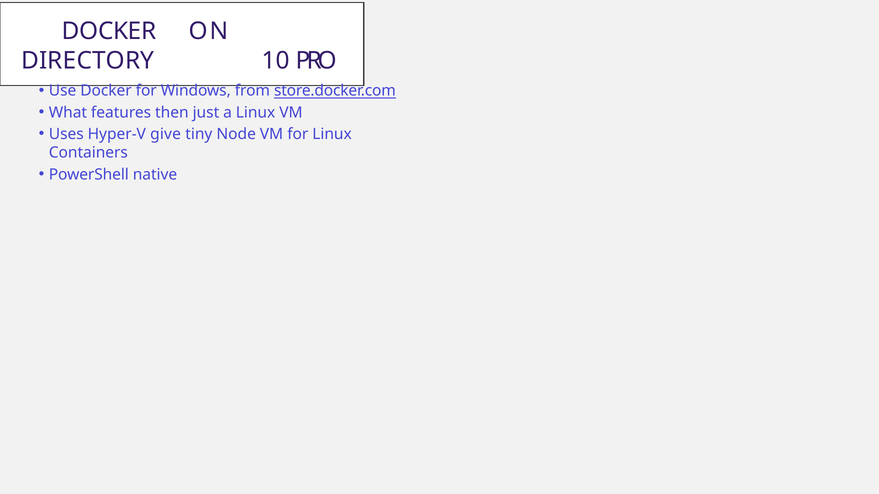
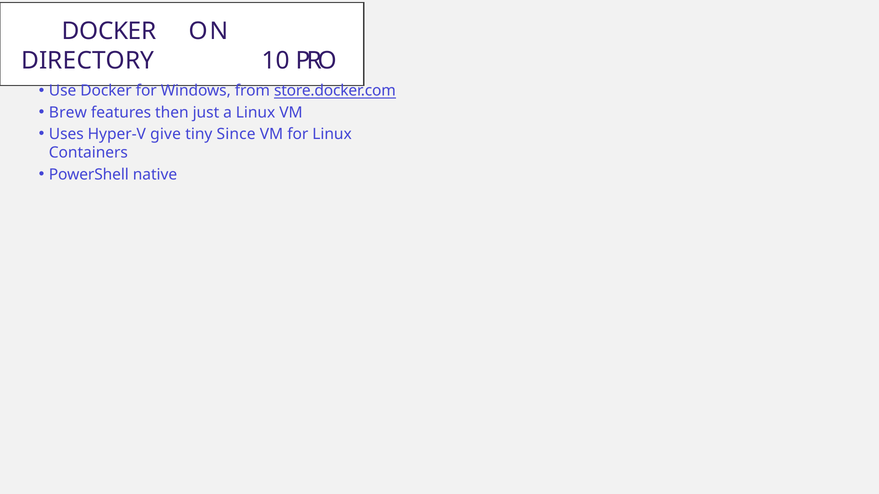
What: What -> Brew (68, 113)
Node: Node -> Since (236, 134)
